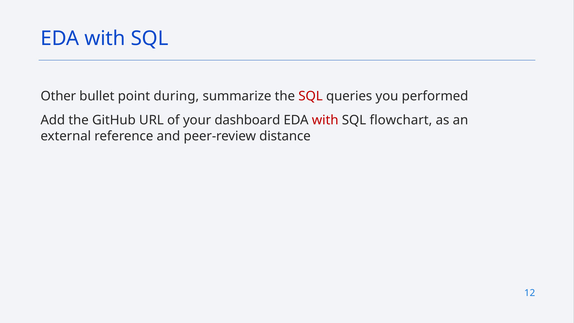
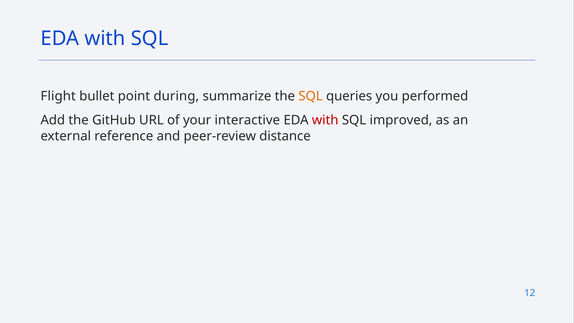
Other: Other -> Flight (58, 96)
SQL colour: red -> orange (311, 96)
dashboard: dashboard -> interactive (247, 120)
flowchart: flowchart -> improved (401, 120)
